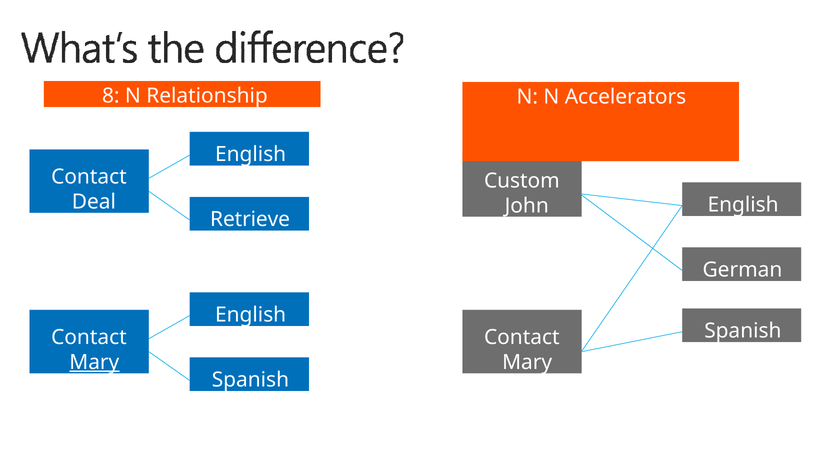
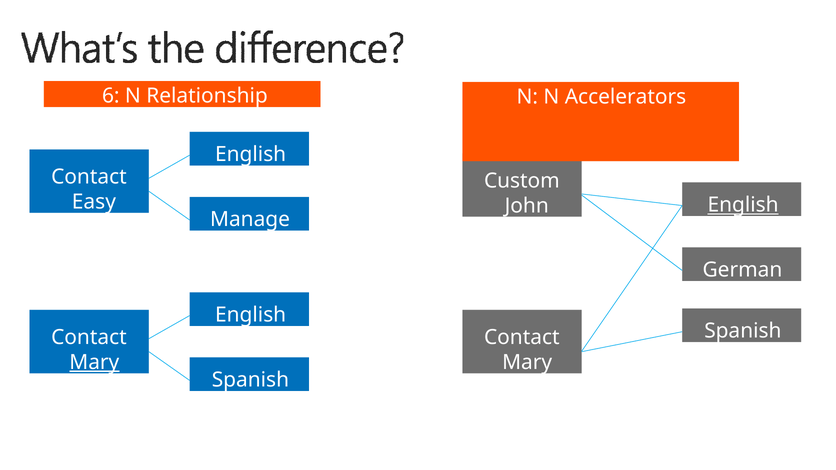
8: 8 -> 6 (111, 96)
Deal: Deal -> Easy (94, 202)
English underline: none -> present (743, 205)
Retrieve: Retrieve -> Manage (250, 220)
